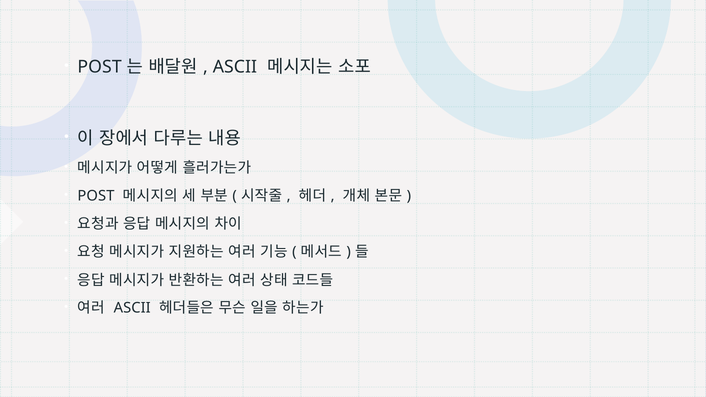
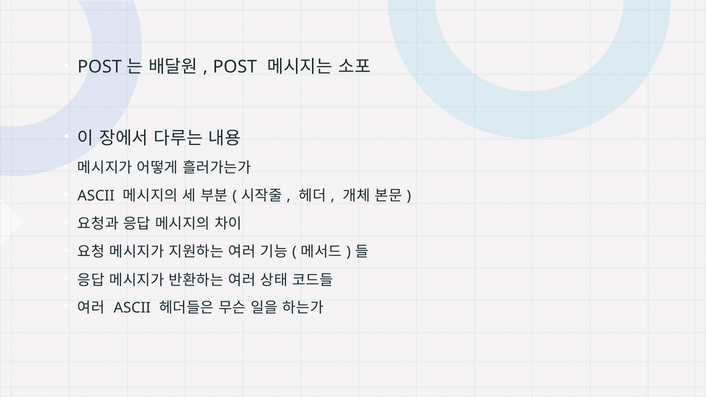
ASCII: ASCII -> POST (235, 67)
POST: POST -> ASCII (96, 196)
